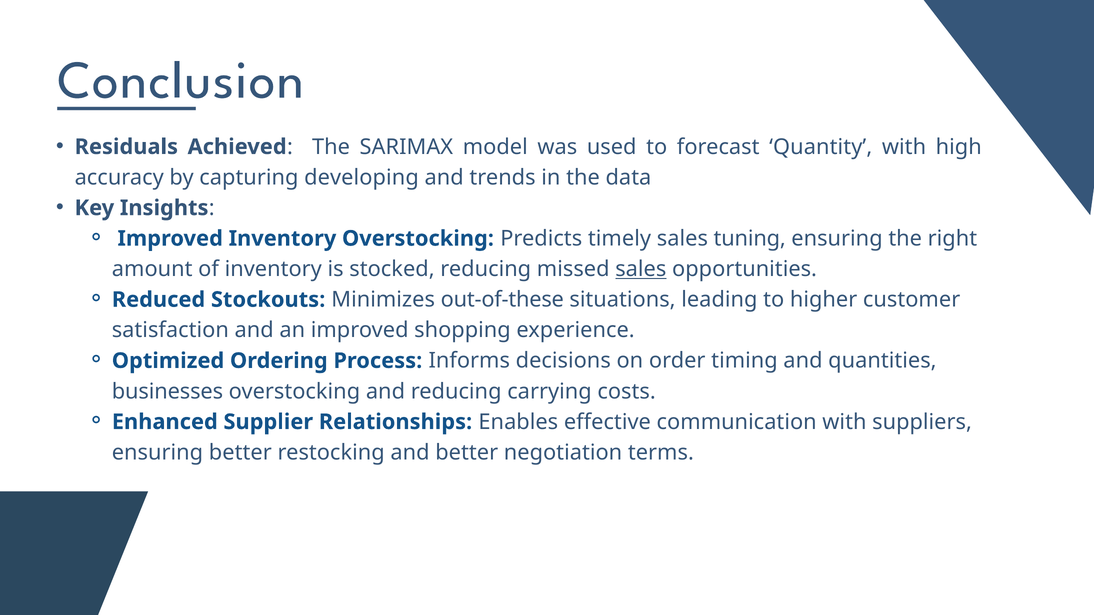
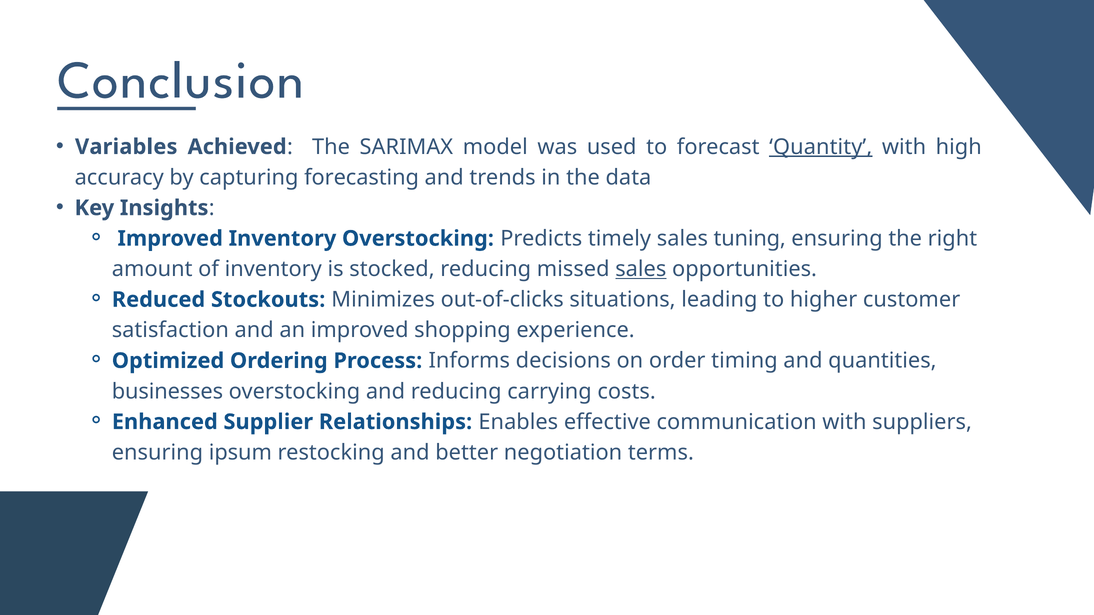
Residuals: Residuals -> Variables (126, 147)
Quantity underline: none -> present (821, 147)
developing: developing -> forecasting (362, 177)
out-of-these: out-of-these -> out-of-clicks (502, 300)
ensuring better: better -> ipsum (240, 453)
